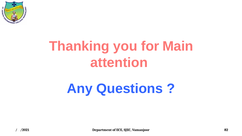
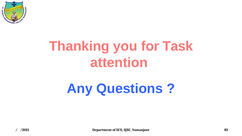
Main: Main -> Task (178, 46)
